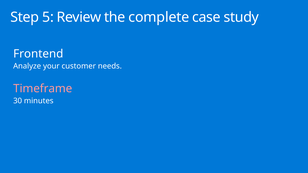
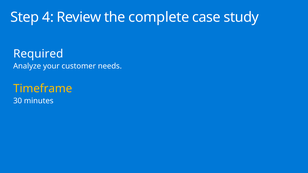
5: 5 -> 4 (48, 17)
Frontend: Frontend -> Required (38, 54)
Timeframe colour: pink -> yellow (43, 89)
